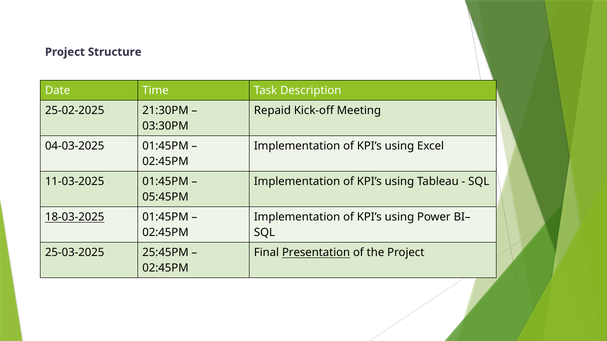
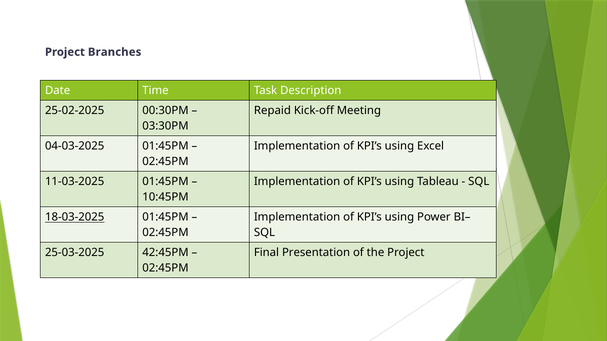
Structure: Structure -> Branches (115, 52)
21:30PM: 21:30PM -> 00:30PM (165, 111)
05:45PM: 05:45PM -> 10:45PM (165, 197)
25:45PM: 25:45PM -> 42:45PM (165, 253)
Presentation underline: present -> none (316, 253)
